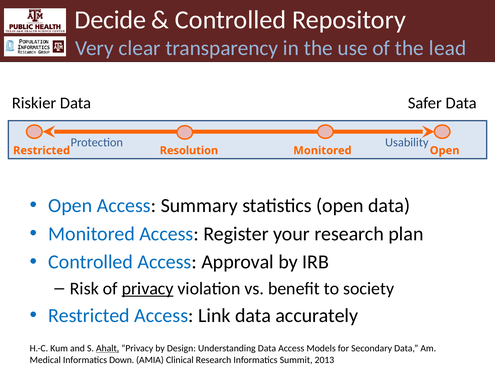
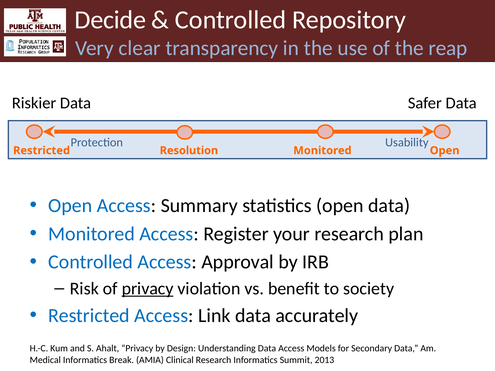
lead: lead -> reap (448, 48)
Ahalt underline: present -> none (108, 349)
Down: Down -> Break (122, 360)
